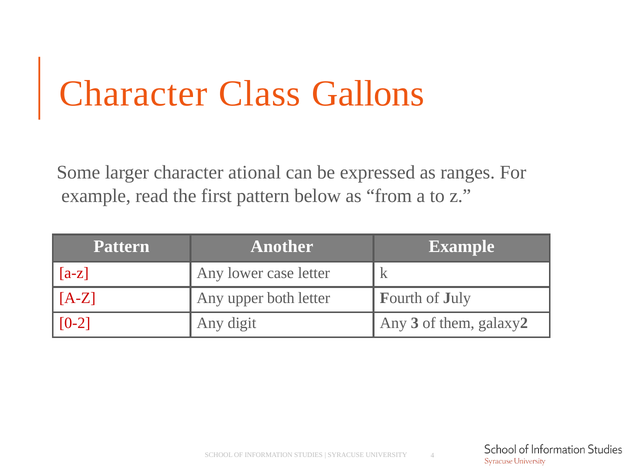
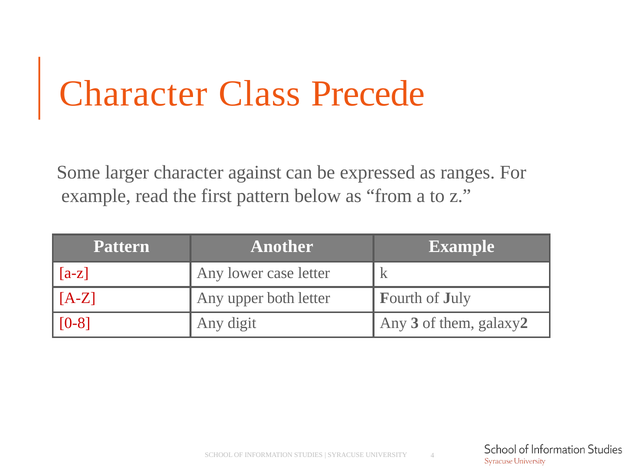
Gallons: Gallons -> Precede (368, 94)
ational: ational -> against (255, 172)
0-2: 0-2 -> 0-8 (75, 323)
